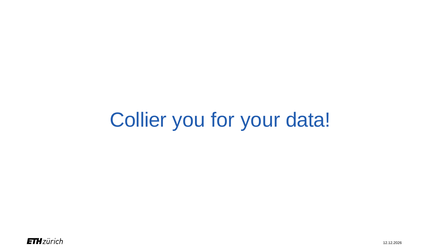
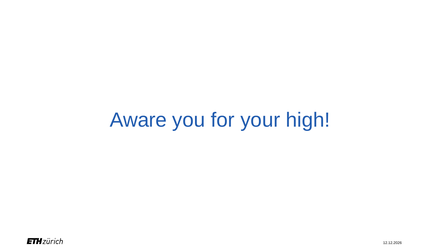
Collier: Collier -> Aware (138, 120)
data: data -> high (308, 120)
